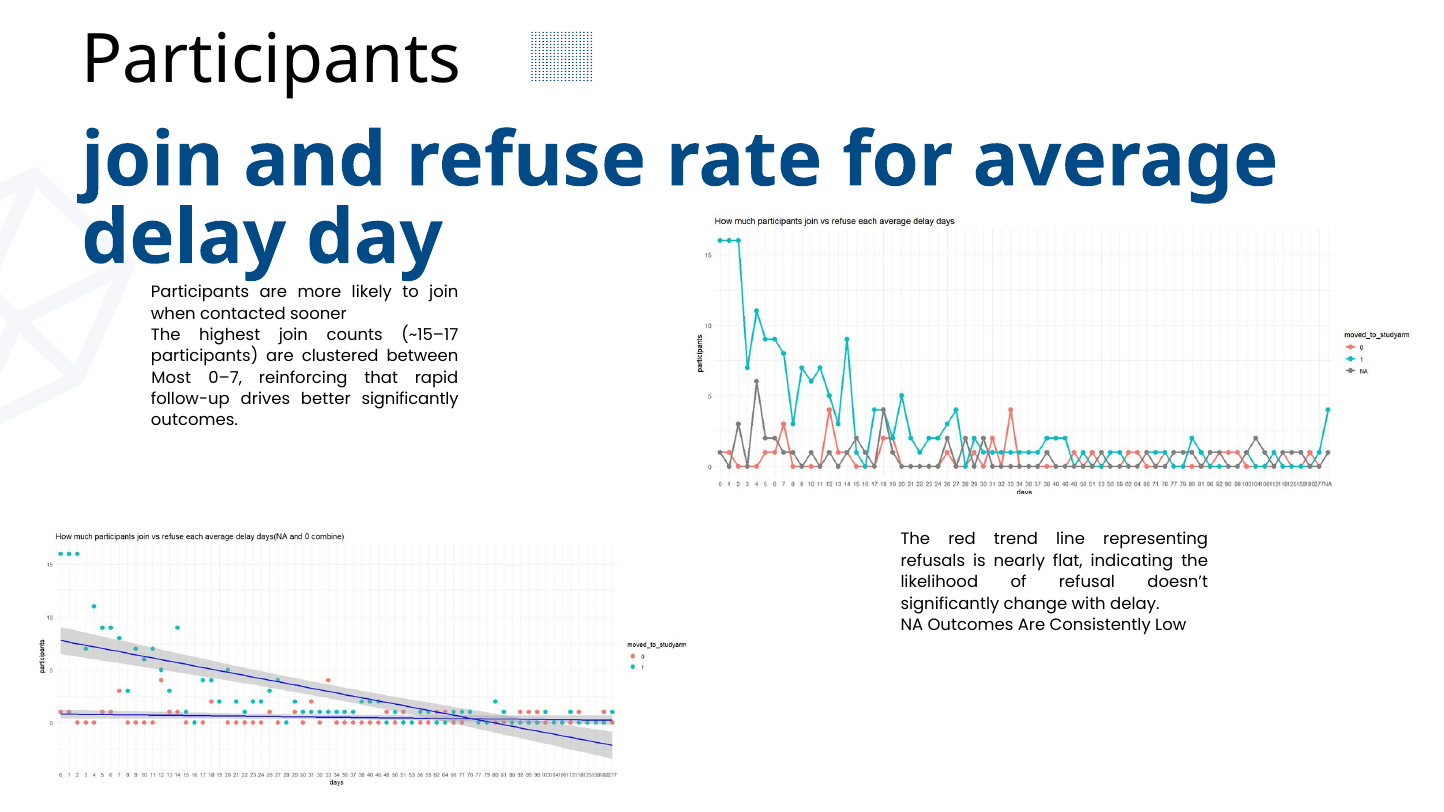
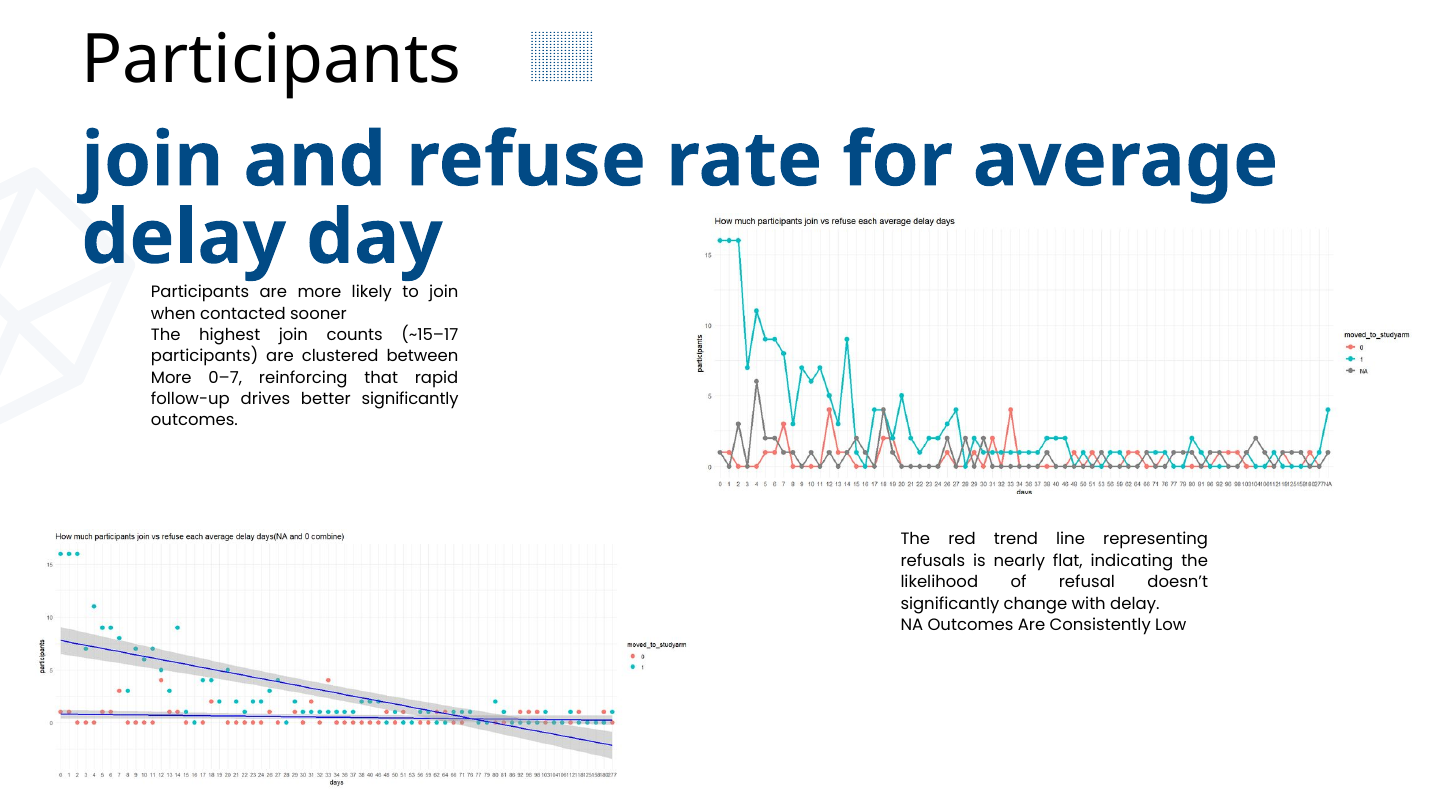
Most: Most -> More (171, 378)
